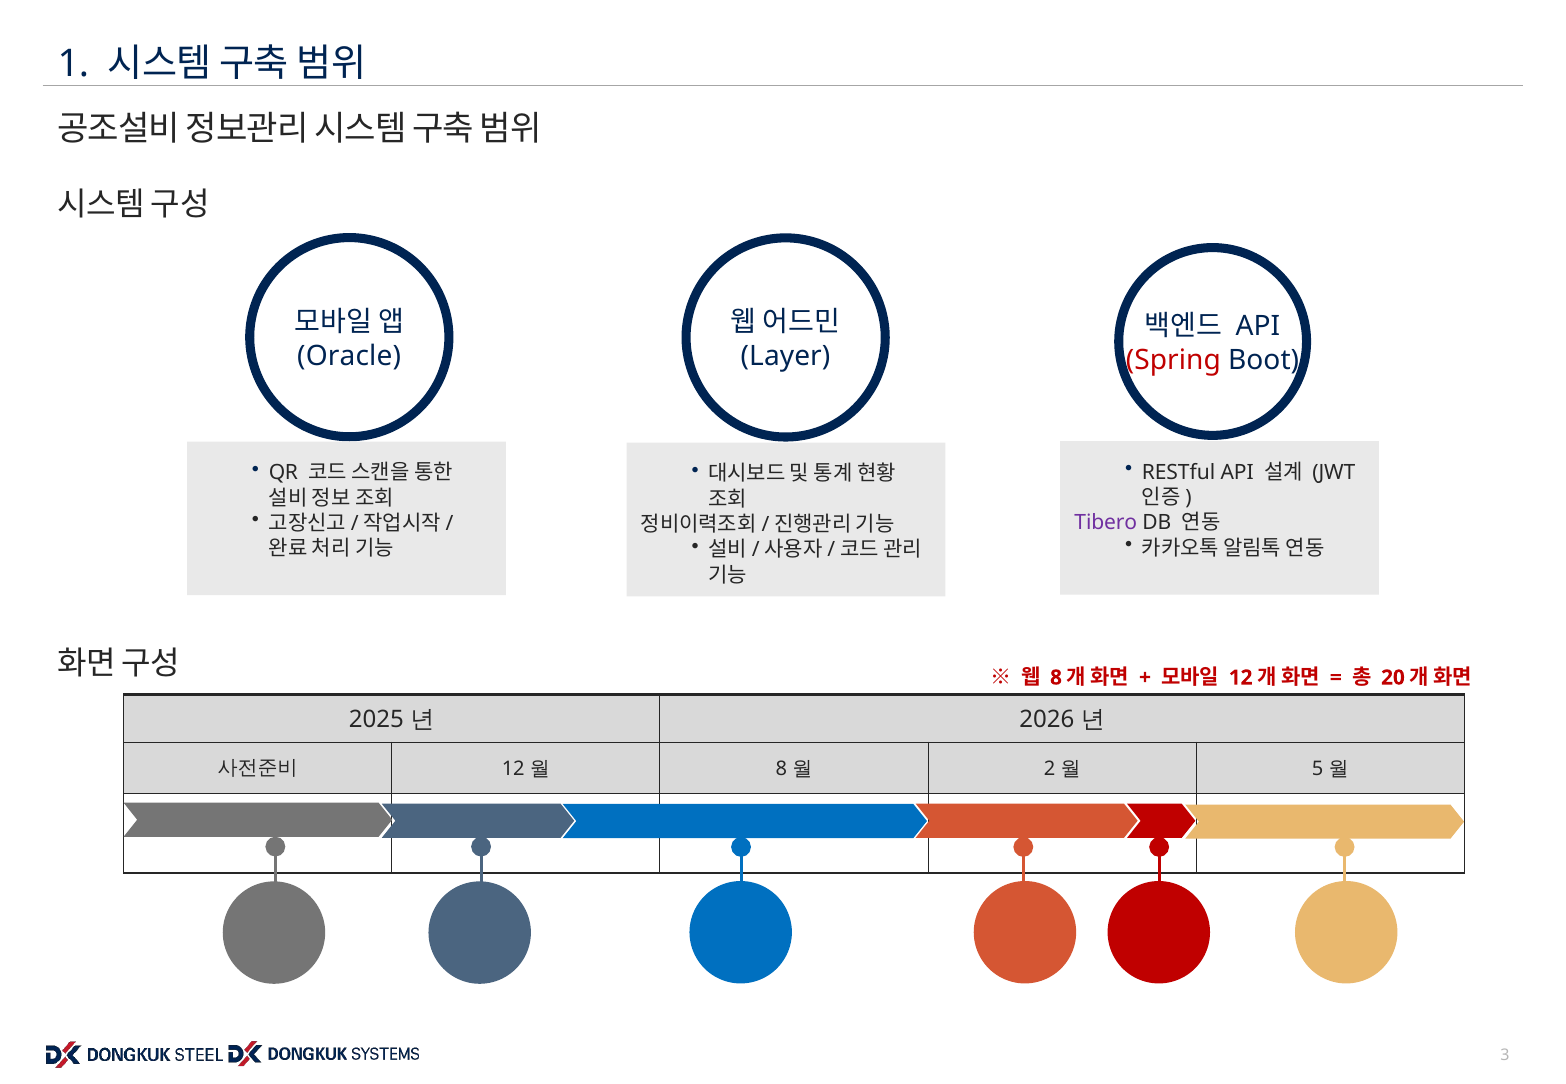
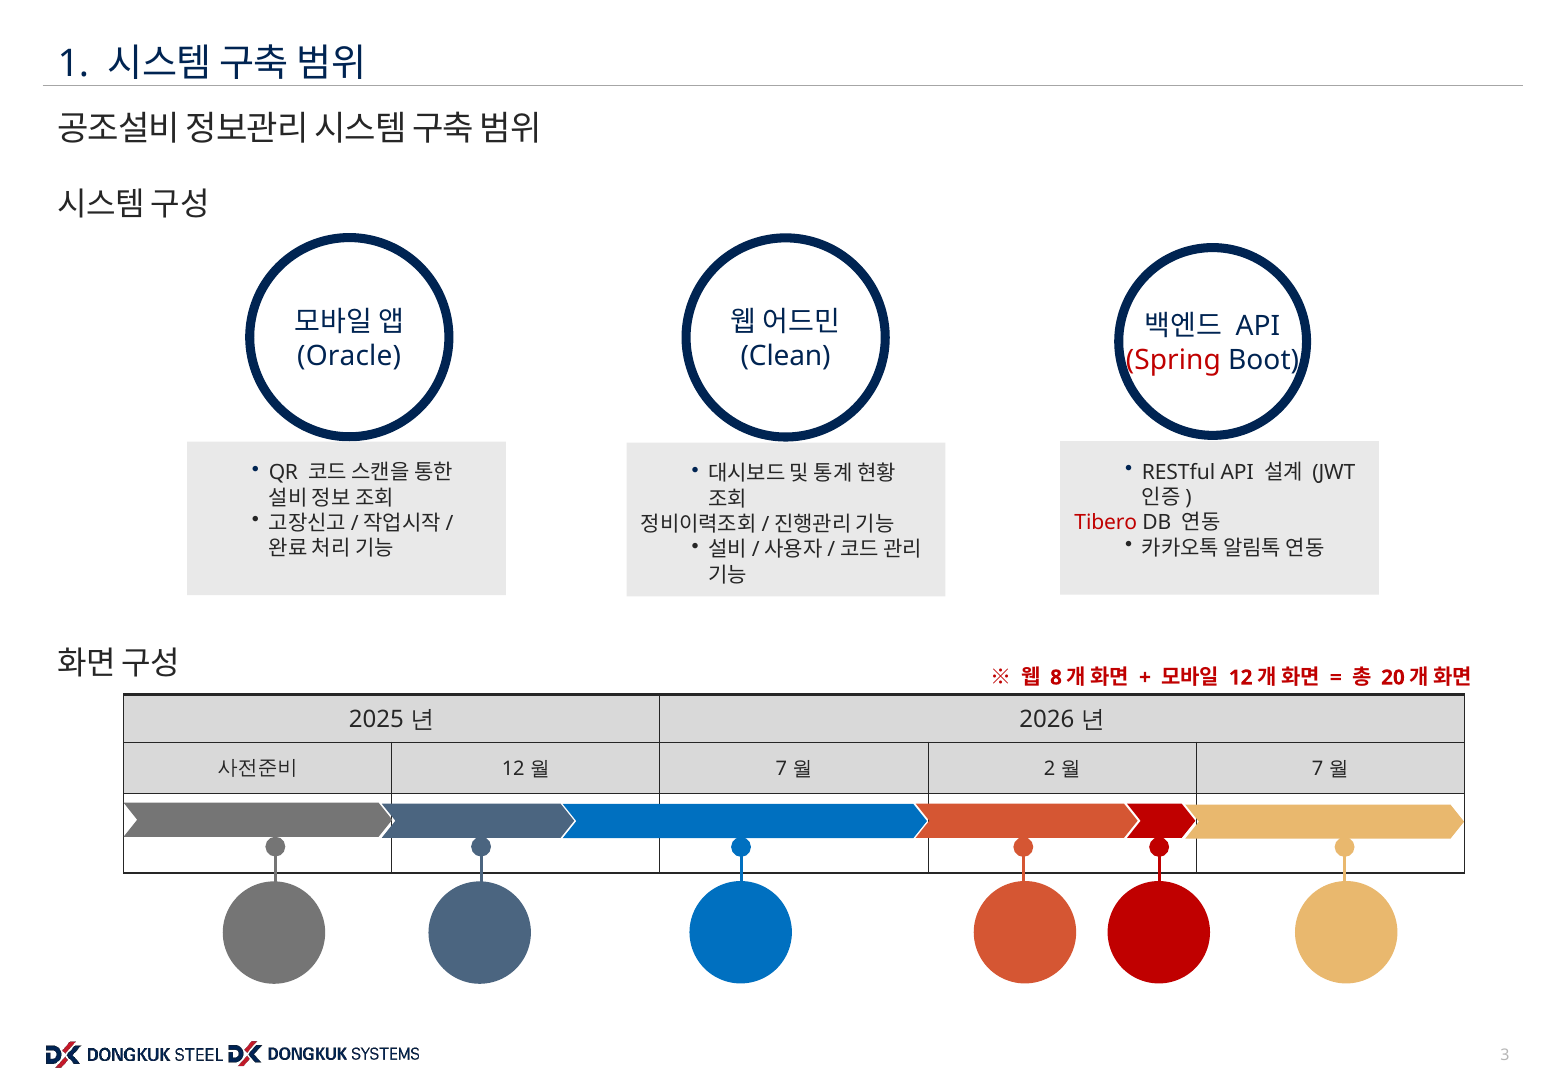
Layer: Layer -> Clean (786, 356)
Tibero colour: purple -> red (1106, 523)
8: 8 -> 7 (781, 769)
5: 5 -> 7 (1318, 769)
